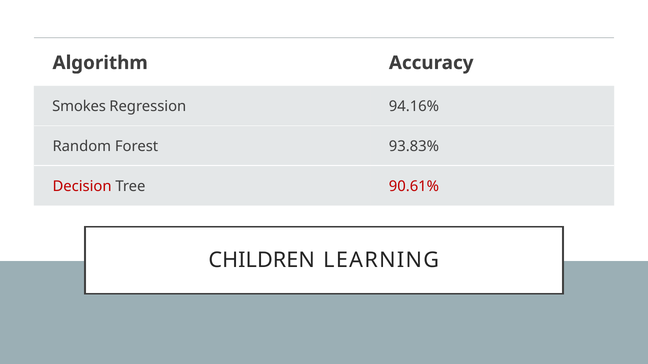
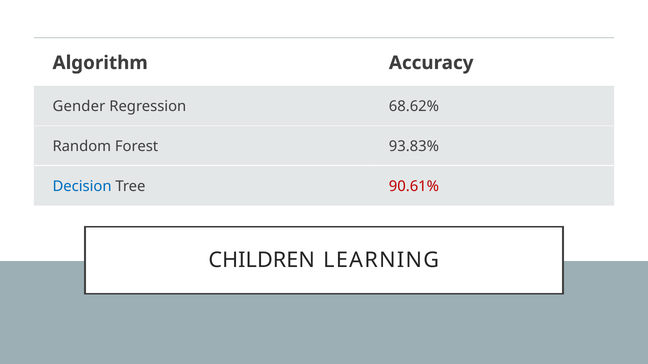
Smokes: Smokes -> Gender (79, 107)
94.16%: 94.16% -> 68.62% (414, 107)
Decision colour: red -> blue (82, 187)
